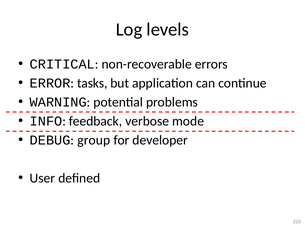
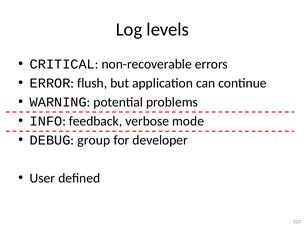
tasks: tasks -> flush (92, 83)
